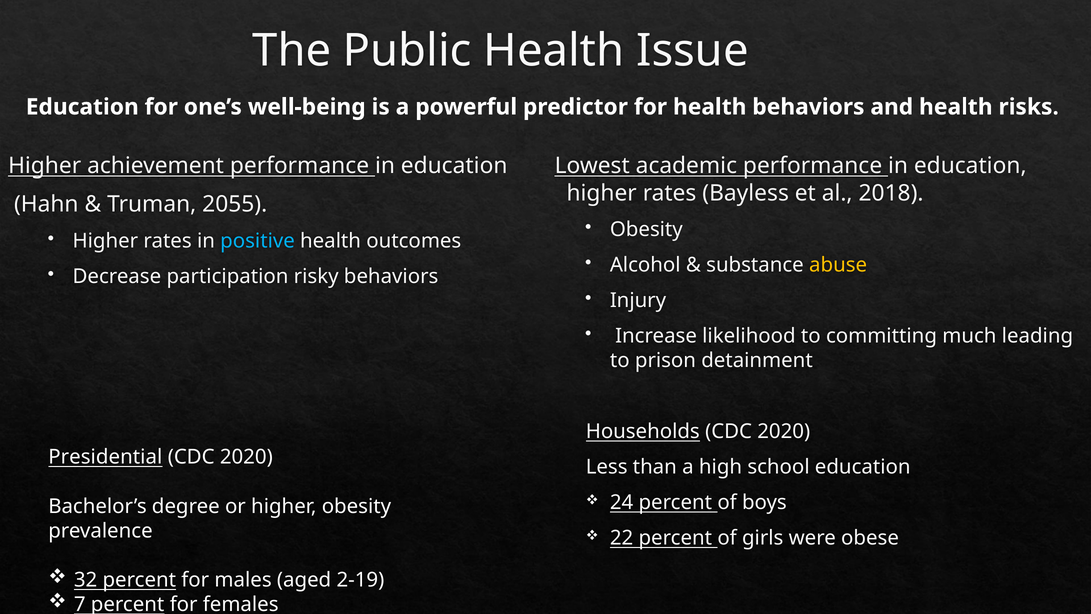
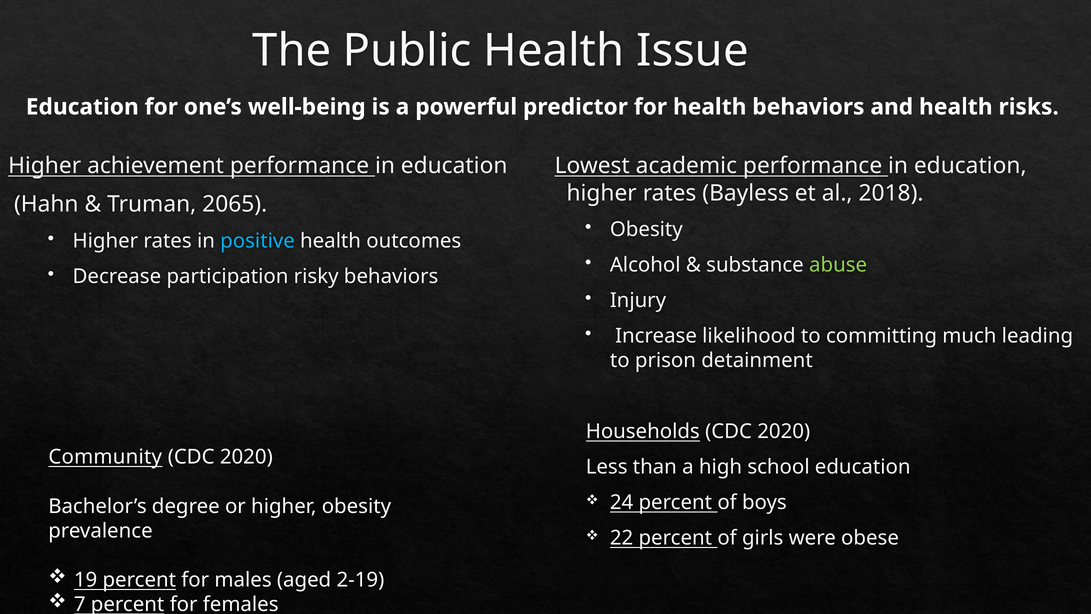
2055: 2055 -> 2065 (235, 204)
abuse colour: yellow -> light green (838, 265)
Presidential: Presidential -> Community (105, 457)
32: 32 -> 19 (86, 580)
